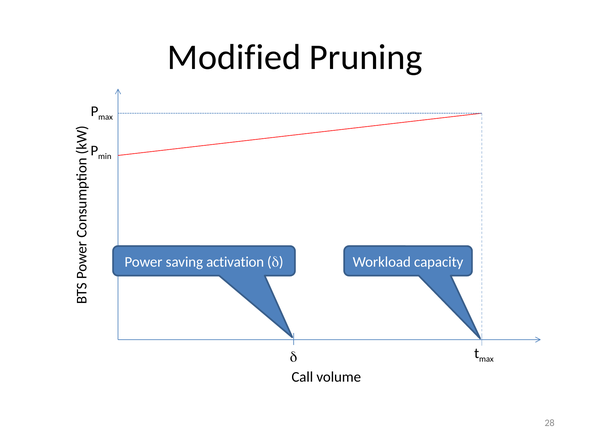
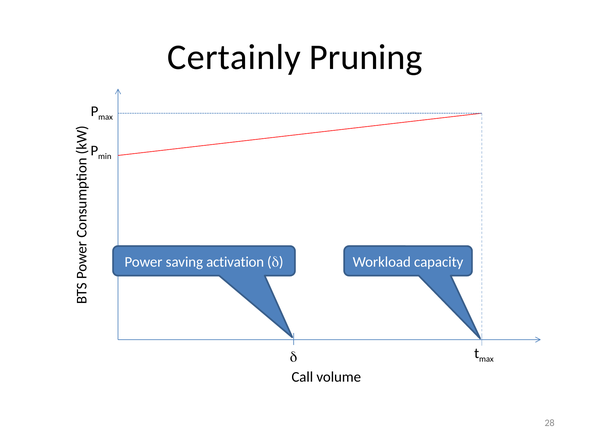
Modified: Modified -> Certainly (234, 57)
